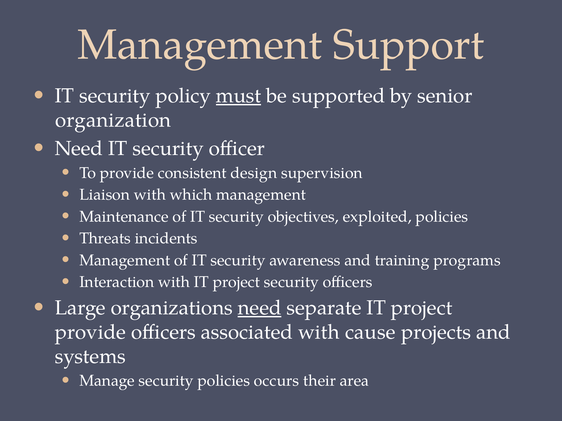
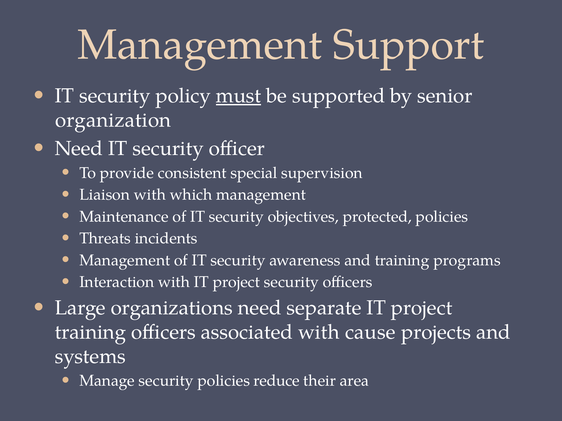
design: design -> special (254, 173)
exploited: exploited -> protected (377, 217)
need underline: present -> none (260, 308)
provide: provide -> training (90, 333)
occurs: occurs -> reduce (277, 381)
